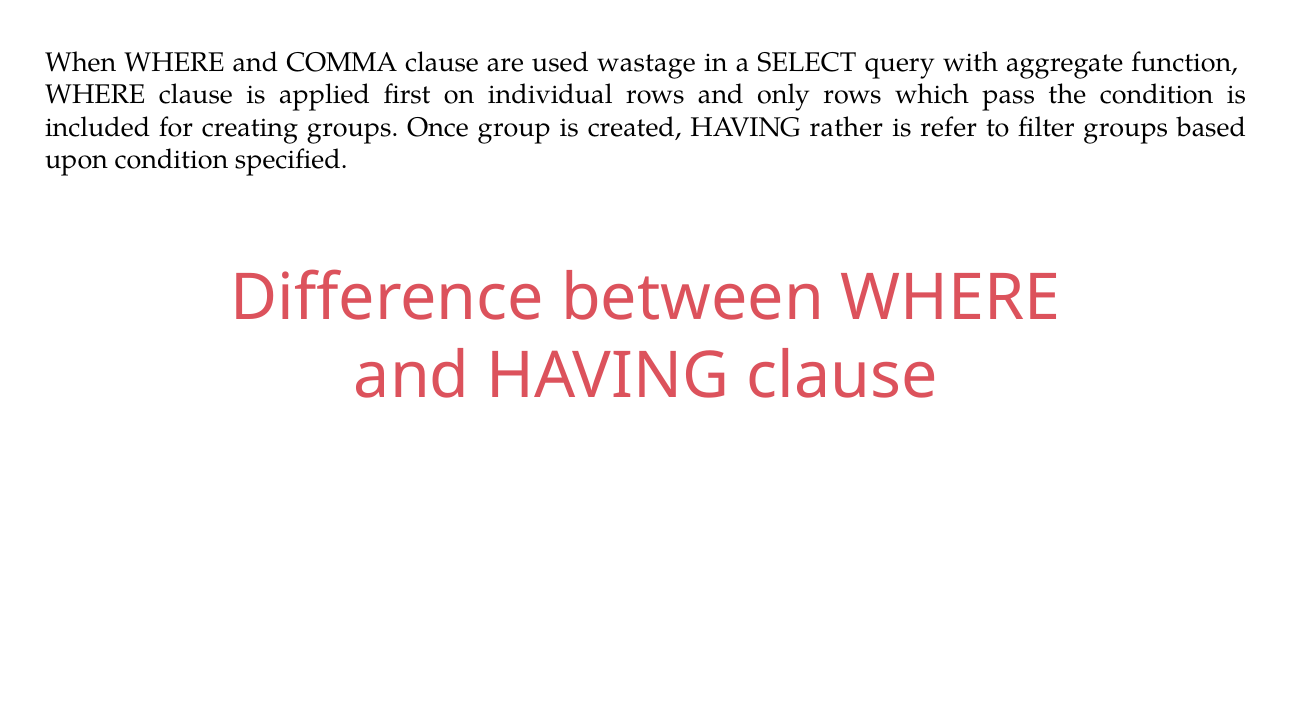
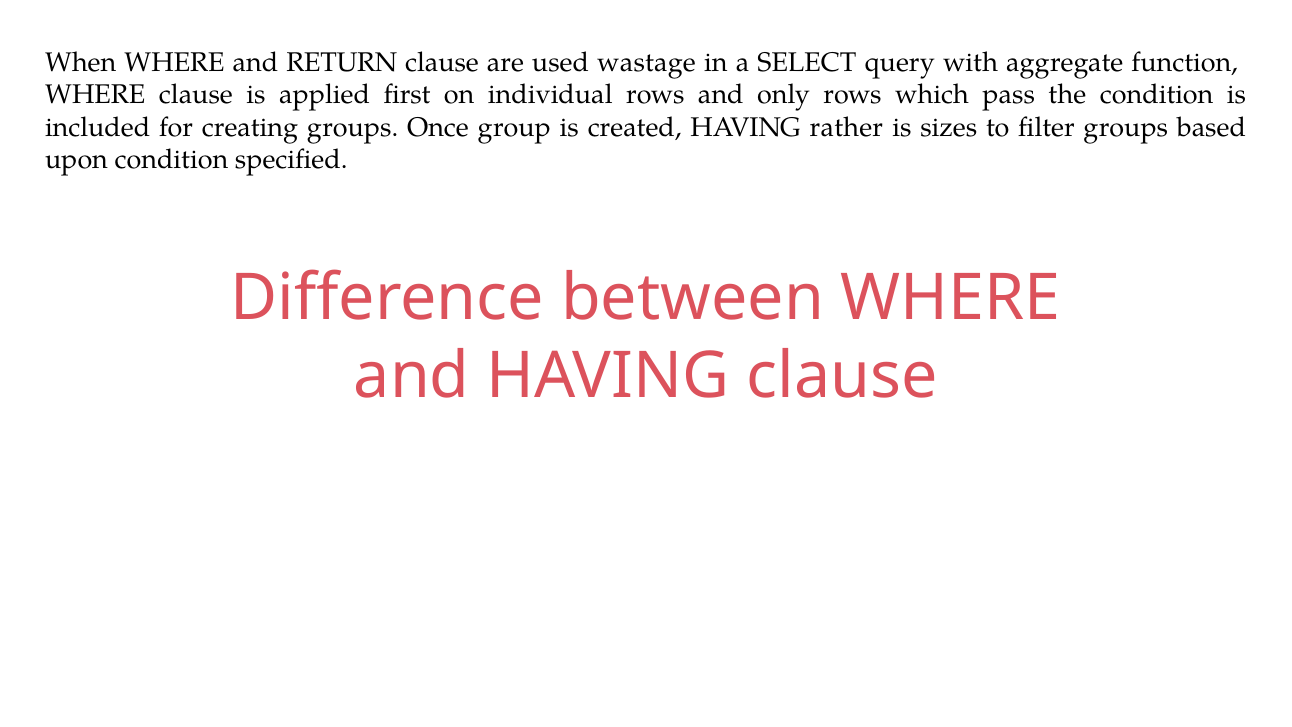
COMMA: COMMA -> RETURN (342, 63)
refer: refer -> sizes (949, 127)
